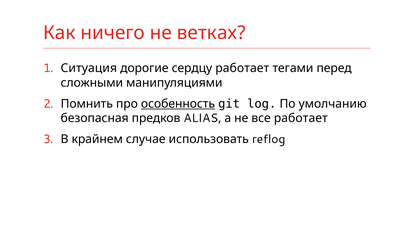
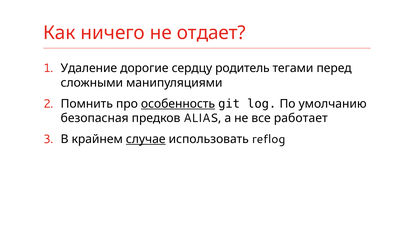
ветках: ветках -> отдает (211, 33)
Ситуация: Ситуация -> Удаление (89, 68)
сердцу работает: работает -> родитель (242, 68)
случае underline: none -> present (146, 139)
